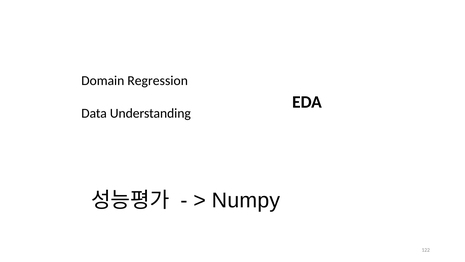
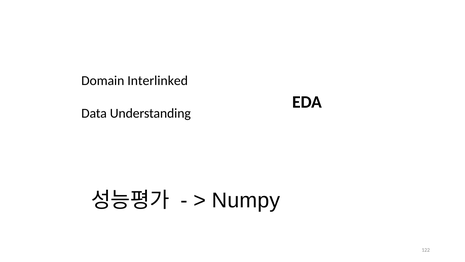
Regression: Regression -> Interlinked (158, 81)
